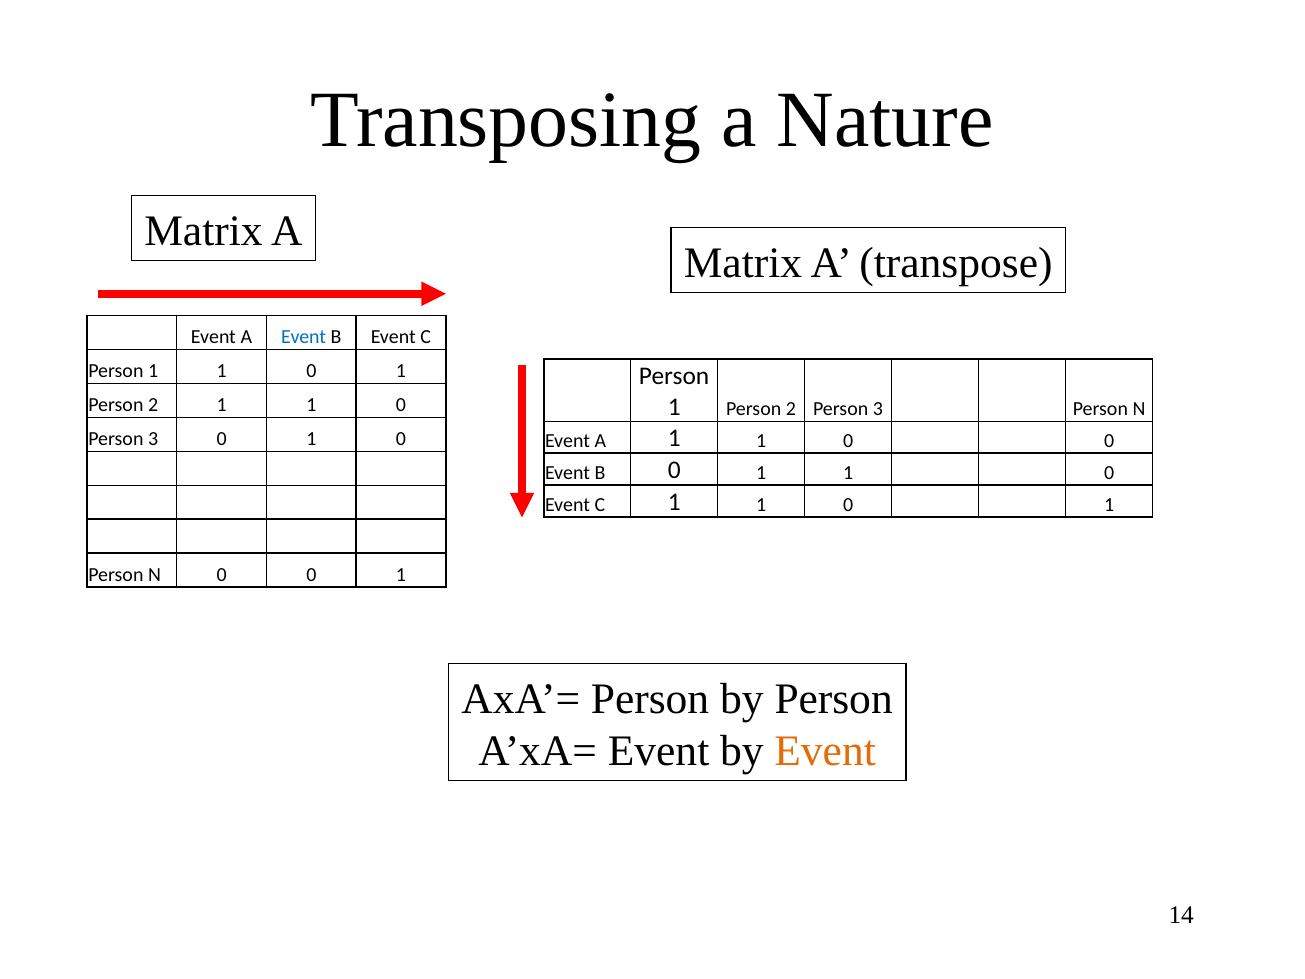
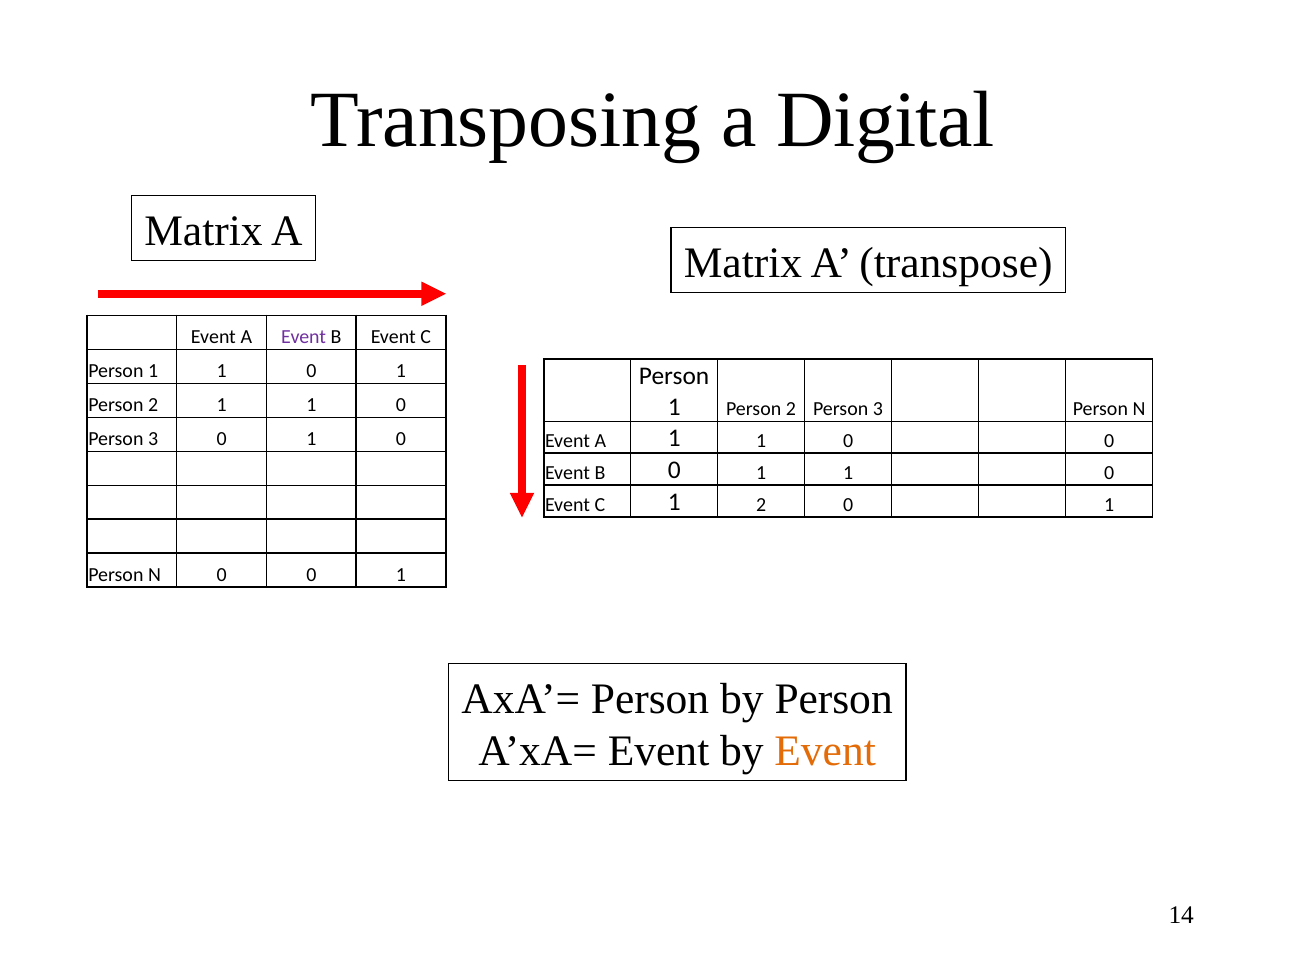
Nature: Nature -> Digital (886, 120)
Event colour: blue -> purple (304, 337)
C 1 1: 1 -> 2 (761, 505)
